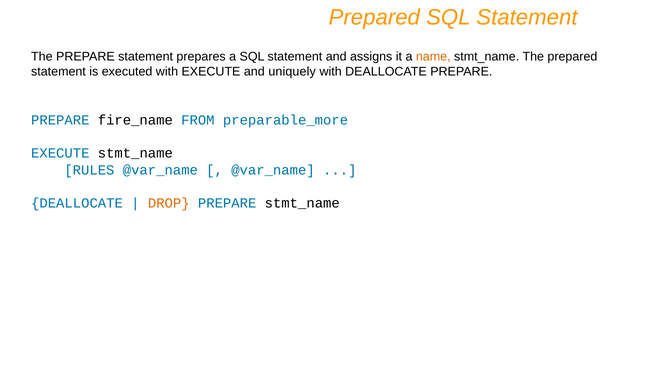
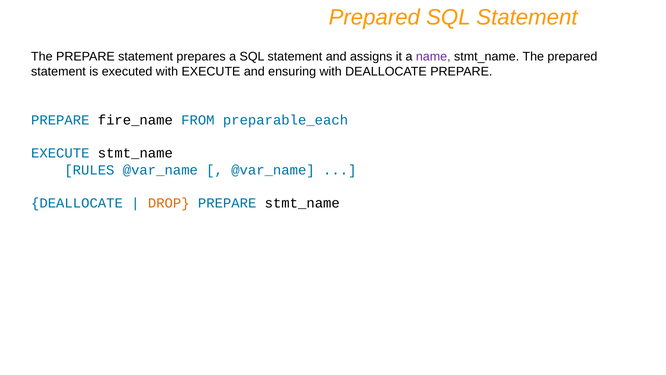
name colour: orange -> purple (433, 57)
uniquely: uniquely -> ensuring (292, 72)
preparable_more: preparable_more -> preparable_each (286, 120)
